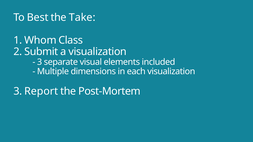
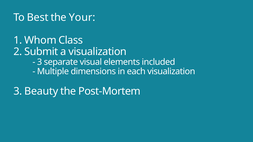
Take: Take -> Your (82, 17)
Report: Report -> Beauty (41, 91)
